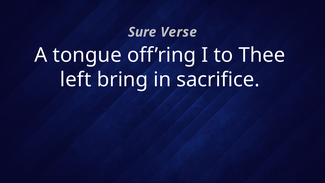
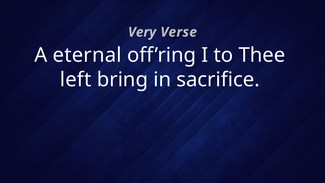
Sure: Sure -> Very (142, 32)
tongue: tongue -> eternal (87, 55)
